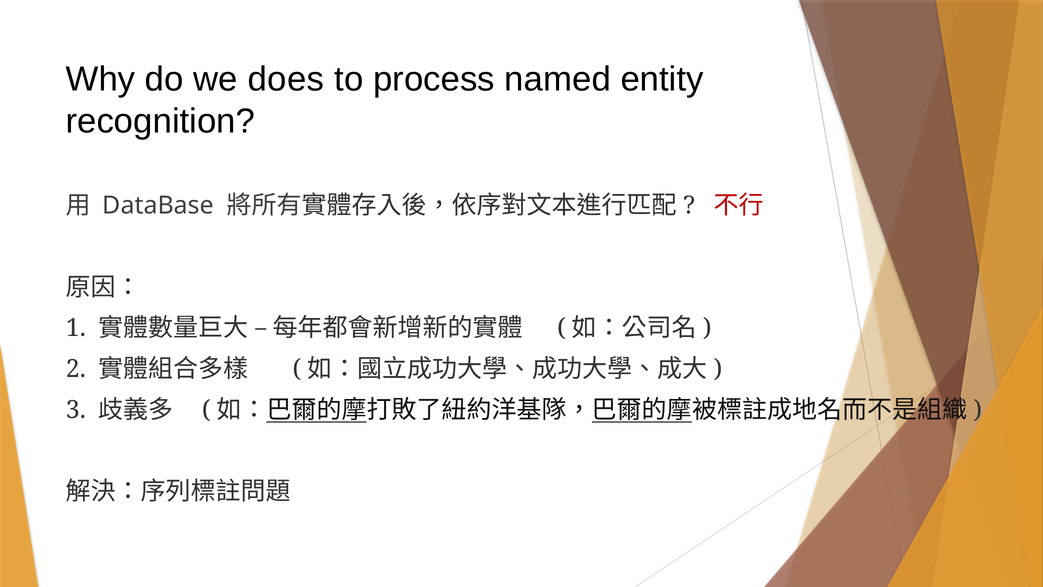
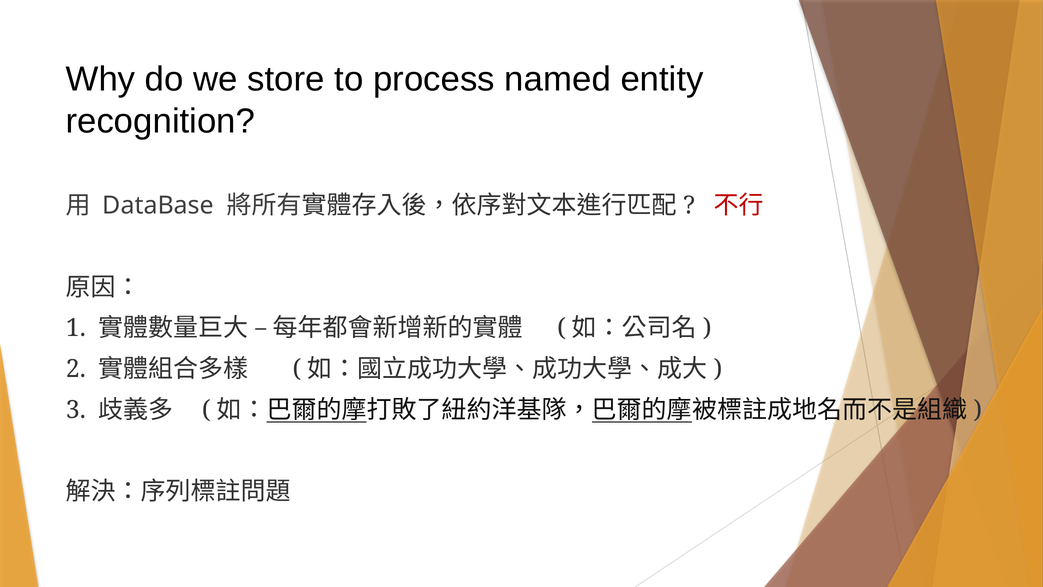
does: does -> store (286, 79)
